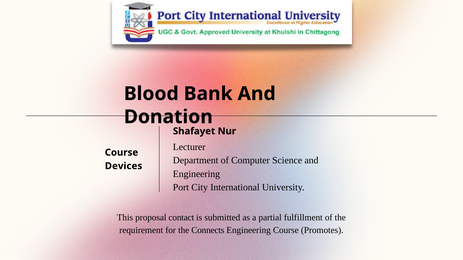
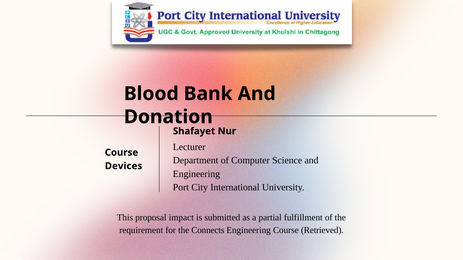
contact: contact -> impact (181, 218)
Promotes: Promotes -> Retrieved (322, 230)
